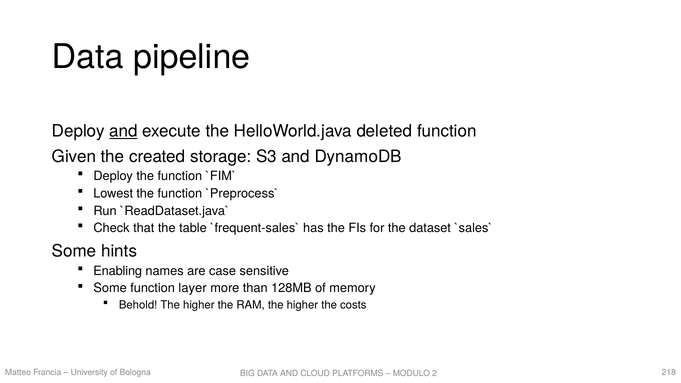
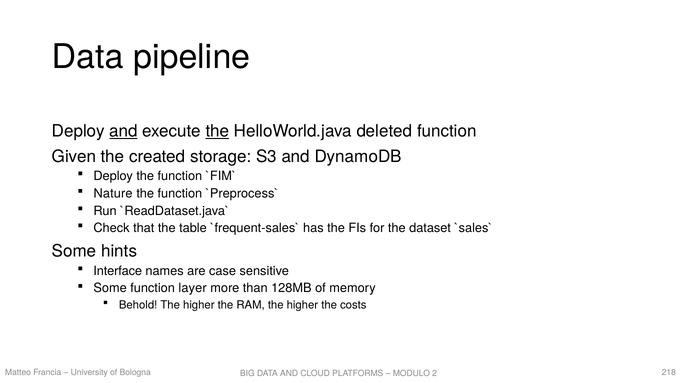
the underline: none -> present (217, 131)
Lowest: Lowest -> Nature (113, 193)
Enabling: Enabling -> Interface (118, 271)
